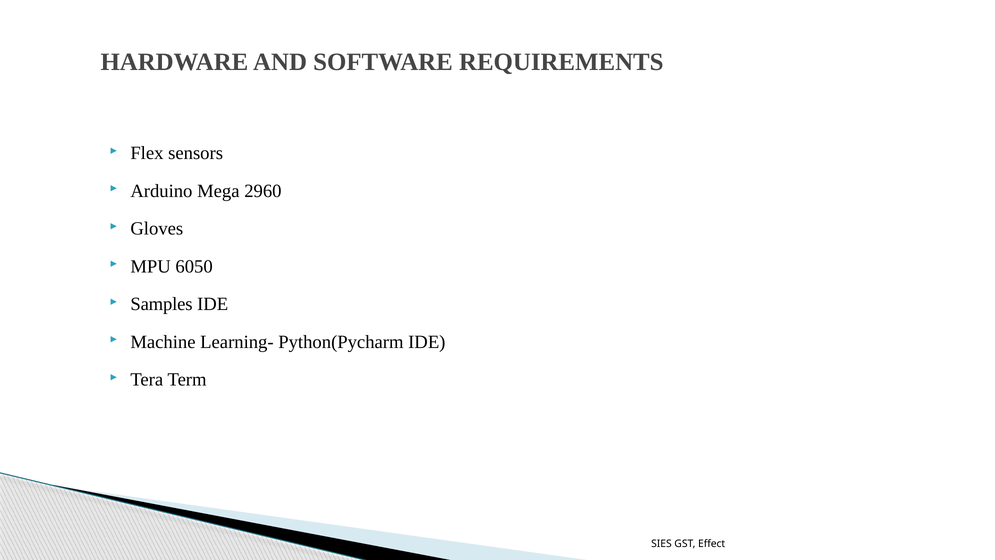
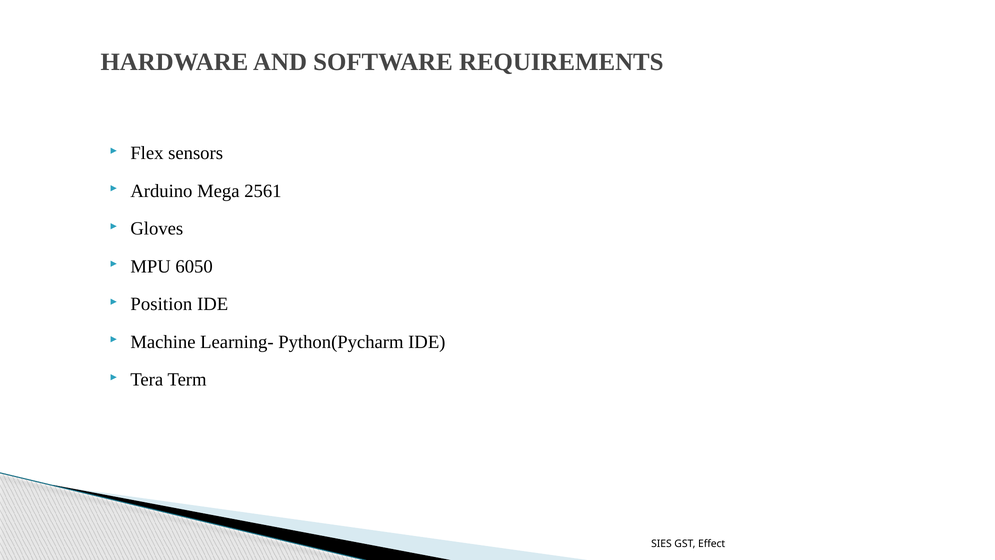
2960: 2960 -> 2561 (263, 191)
Samples: Samples -> Position (161, 304)
